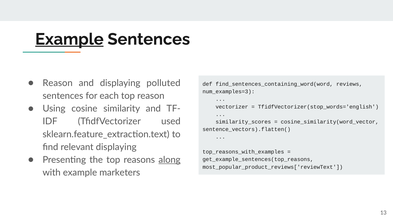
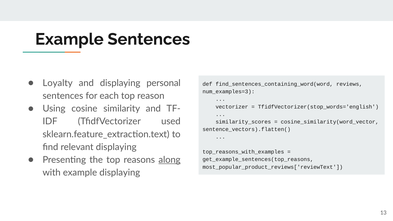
Example underline: present -> none (69, 39)
Reason: Reason -> Loyalty (58, 83)
polluted: polluted -> personal (164, 83)
example marketers: marketers -> displaying (120, 173)
